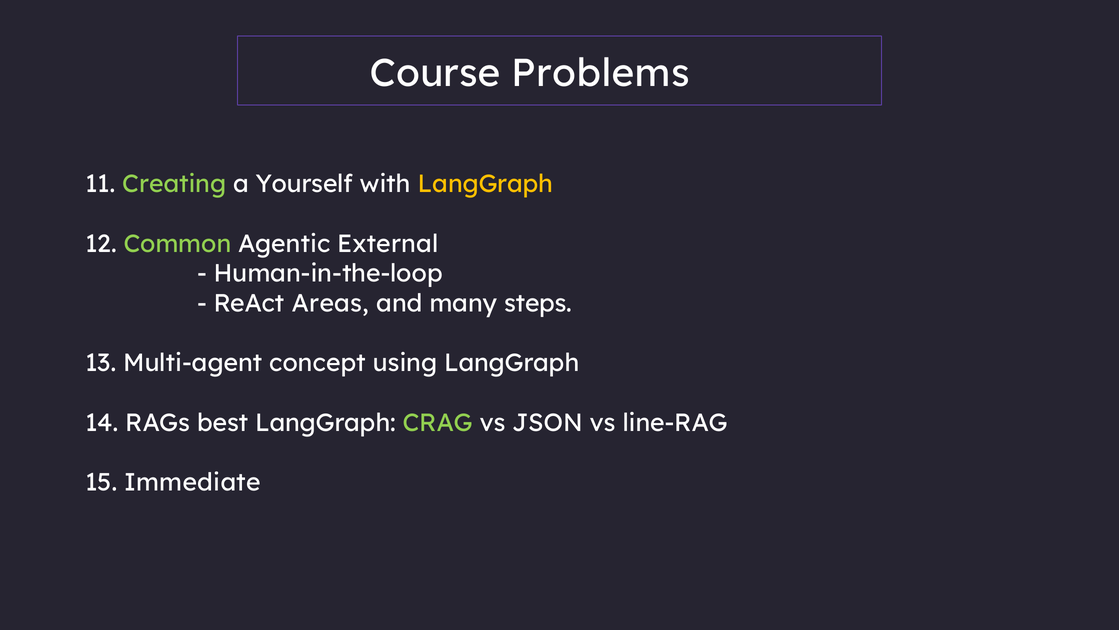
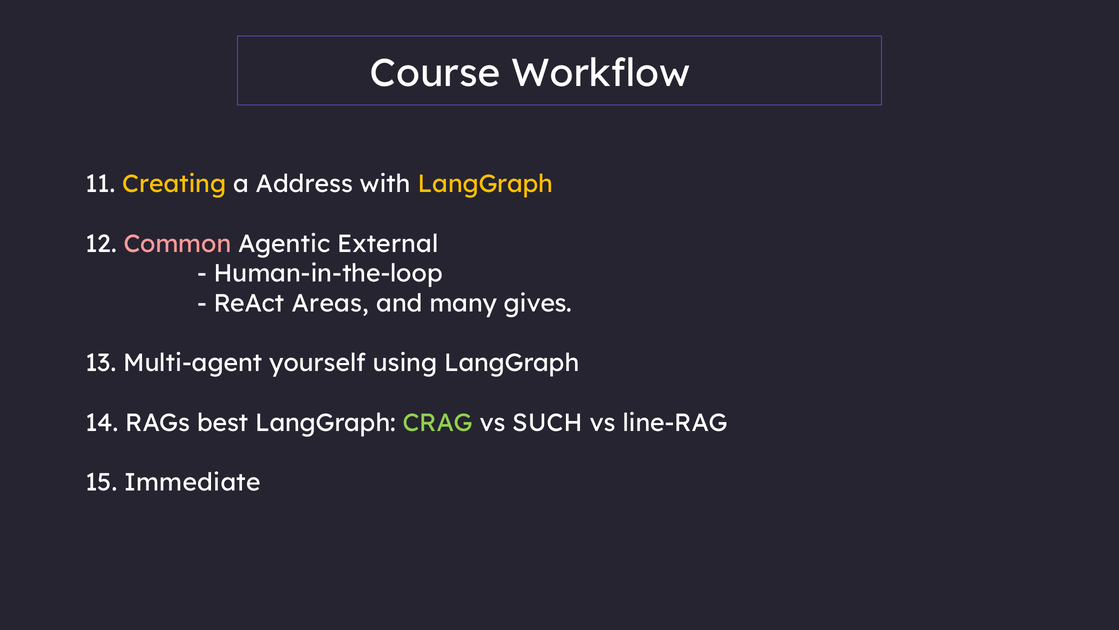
Problems: Problems -> Workflow (601, 73)
Creating colour: light green -> yellow (174, 184)
Yourself: Yourself -> Address (304, 184)
Common colour: light green -> pink (177, 244)
steps: steps -> gives (538, 303)
concept: concept -> yourself (318, 363)
JSON: JSON -> SUCH (548, 423)
